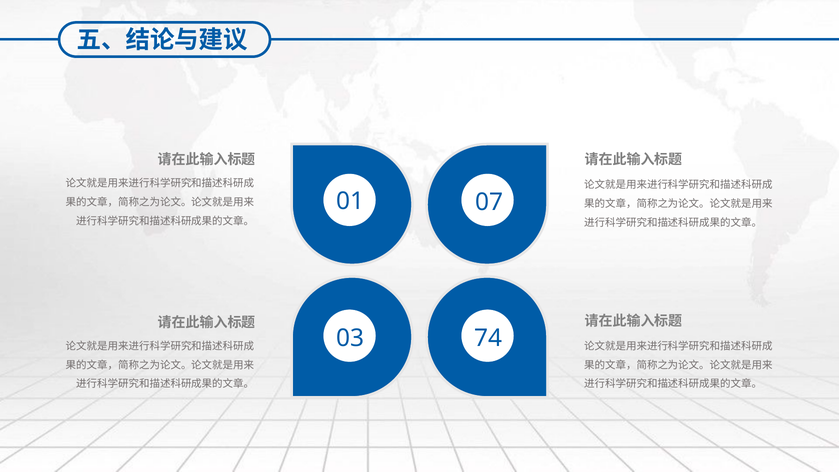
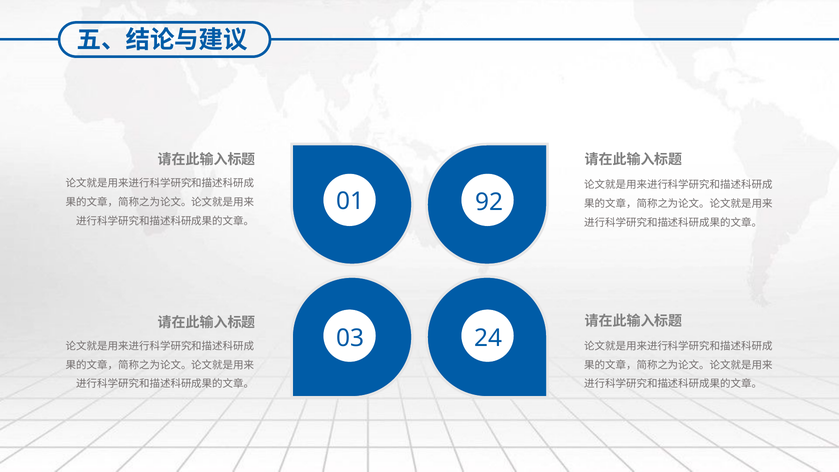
07: 07 -> 92 (489, 202)
74: 74 -> 24 (488, 338)
